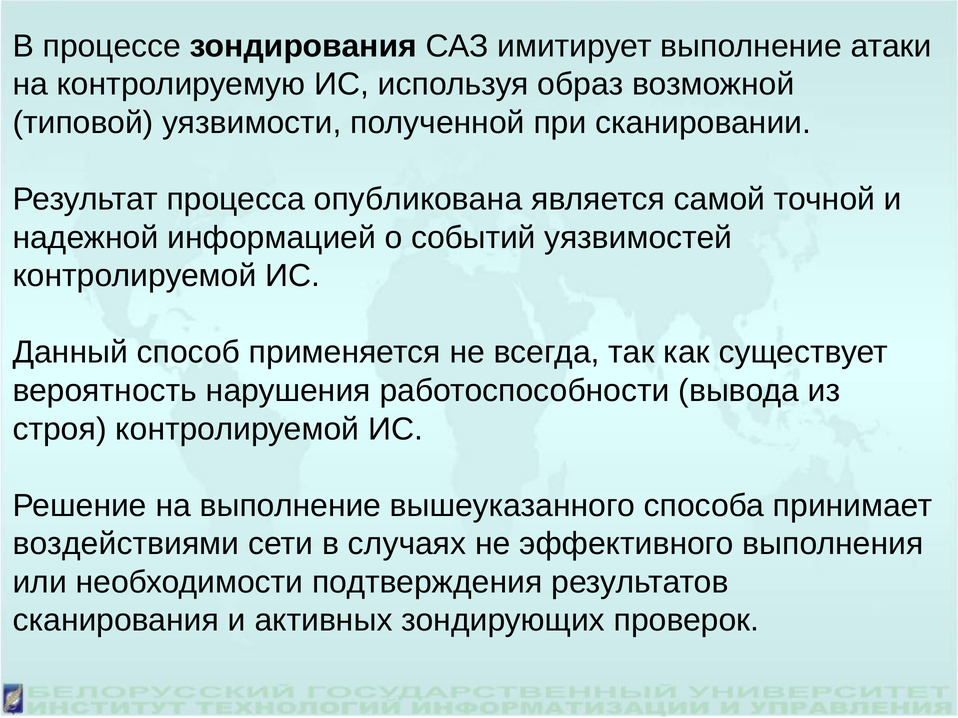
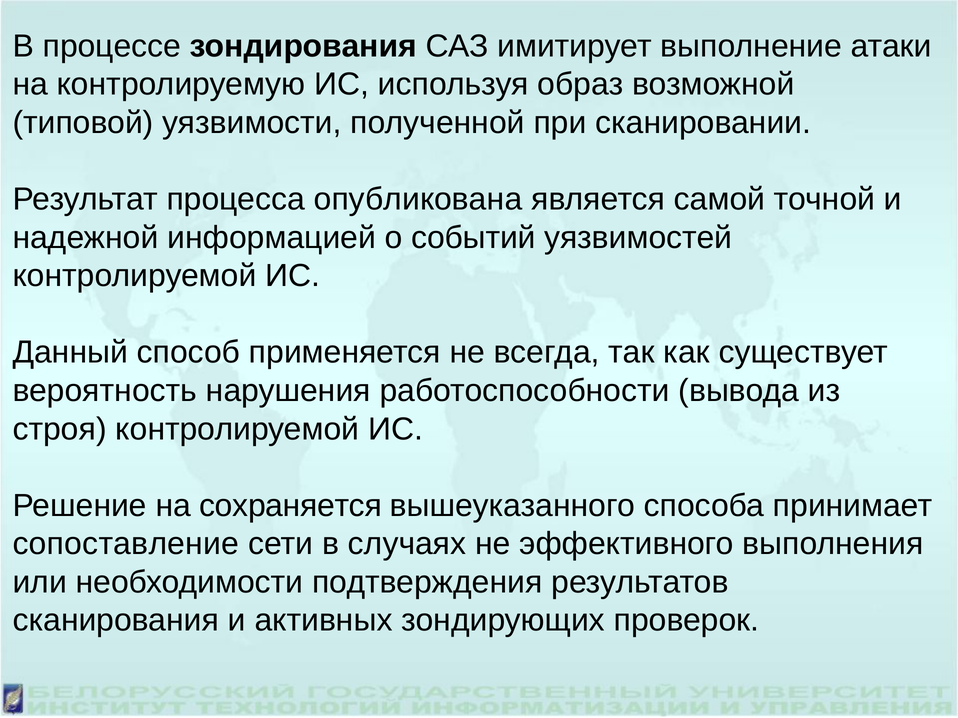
на выполнение: выполнение -> сохраняется (291, 506)
воздействиями: воздействиями -> сопоставление (126, 544)
